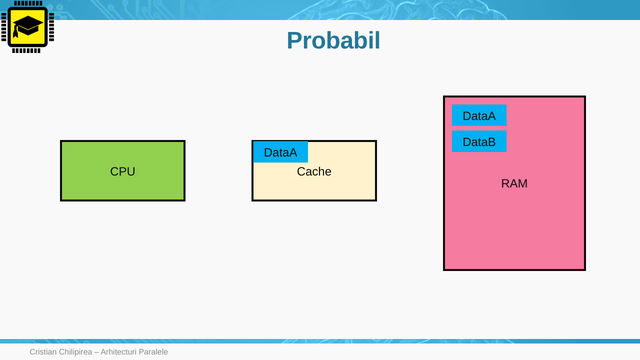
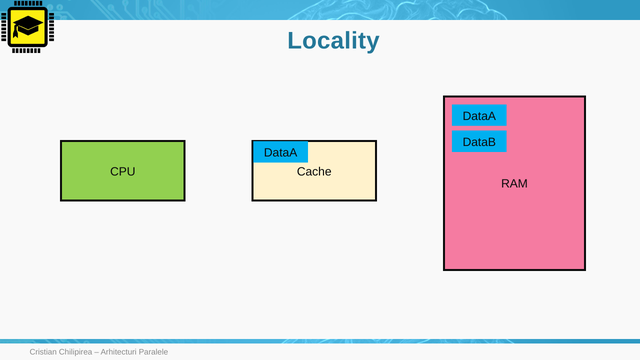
Probabil: Probabil -> Locality (333, 41)
